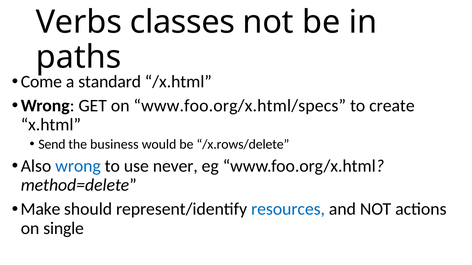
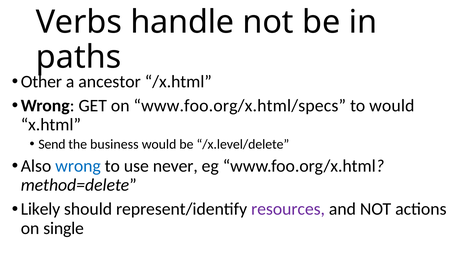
classes: classes -> handle (182, 22)
Come: Come -> Other (41, 82)
standard: standard -> ancestor (110, 82)
to create: create -> would (392, 106)
/x.rows/delete: /x.rows/delete -> /x.level/delete (243, 145)
Make: Make -> Likely (40, 210)
resources colour: blue -> purple (288, 210)
